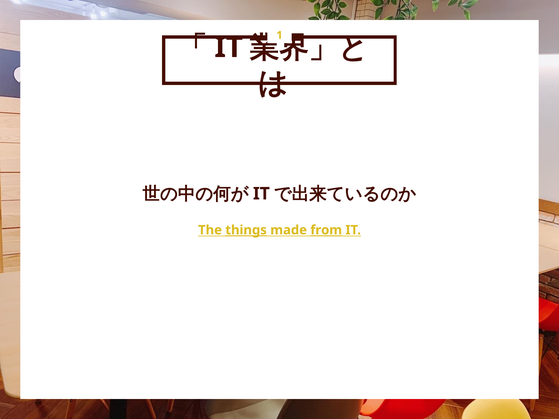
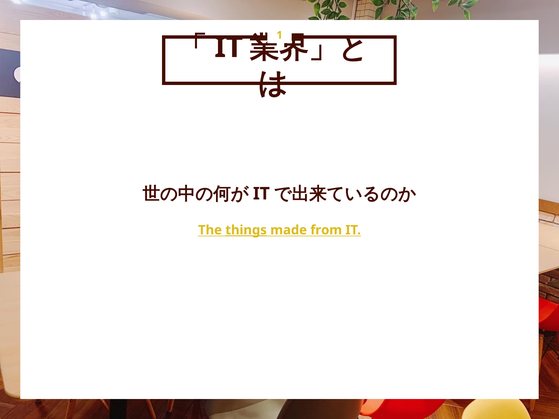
from underline: present -> none (326, 230)
